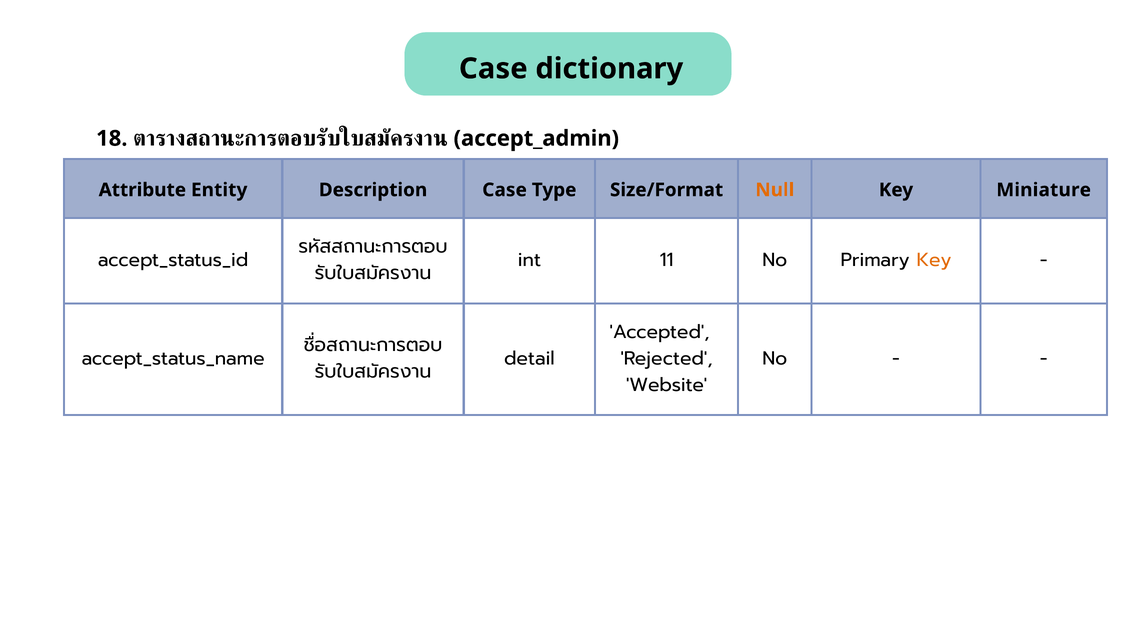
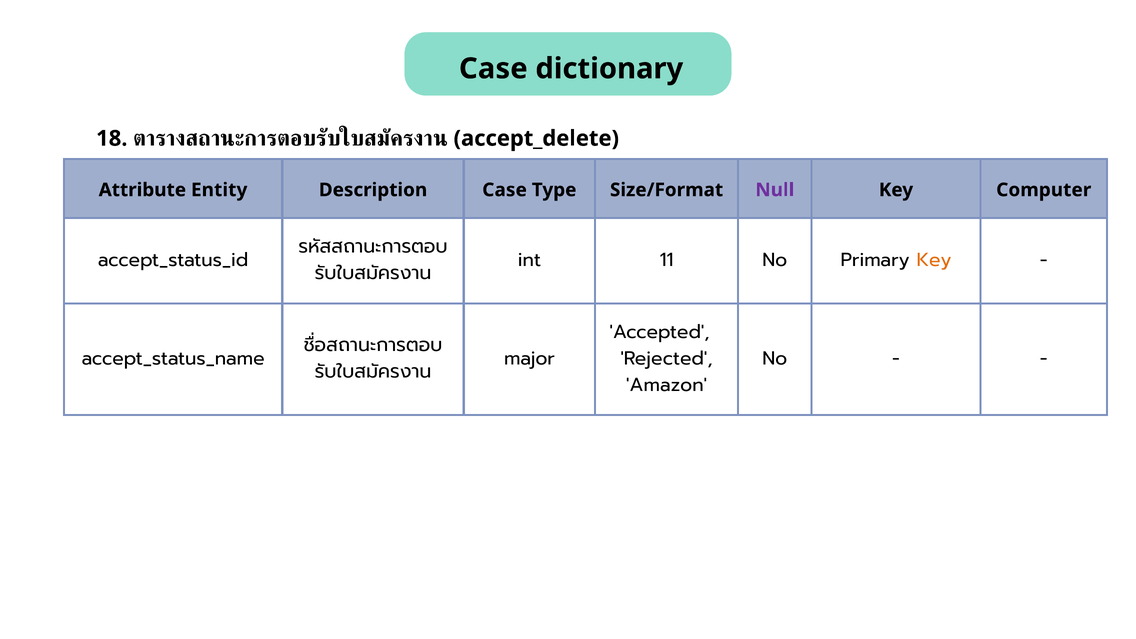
accept_admin: accept_admin -> accept_delete (536, 138)
Null colour: orange -> purple (775, 190)
Miniature: Miniature -> Computer (1044, 190)
detail: detail -> major (529, 358)
Website: Website -> Amazon (667, 385)
